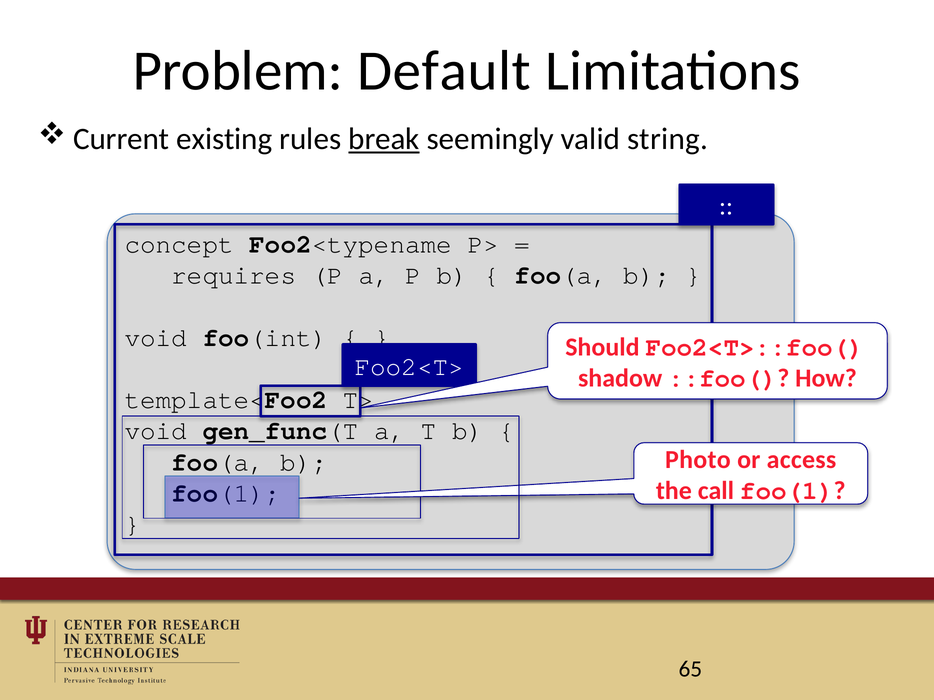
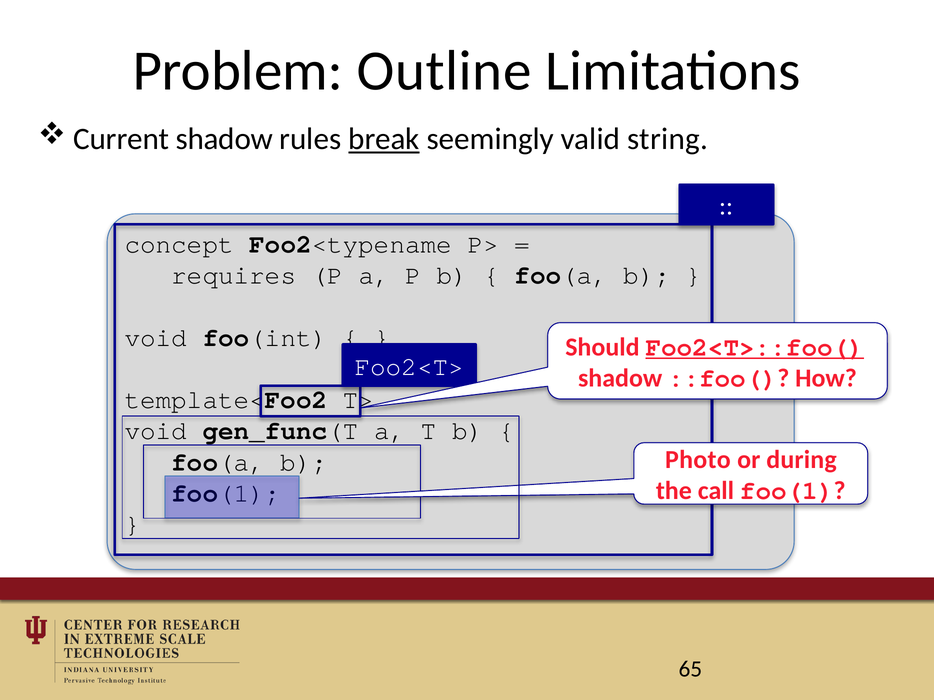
Default: Default -> Outline (444, 71)
Current existing: existing -> shadow (224, 139)
Foo2<T>::foo( underline: none -> present (755, 347)
access: access -> during (802, 460)
